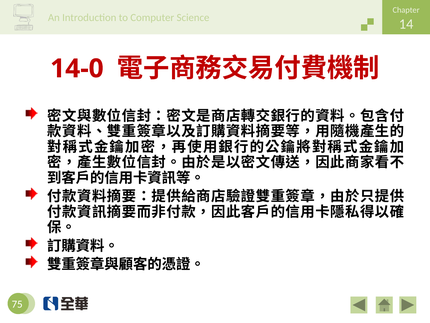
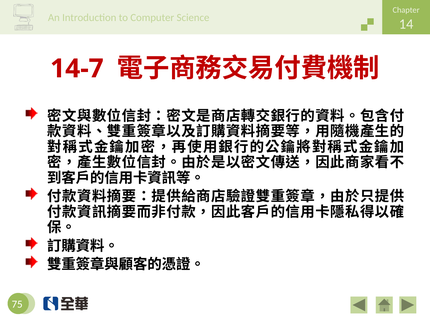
14-0: 14-0 -> 14-7 (77, 68)
